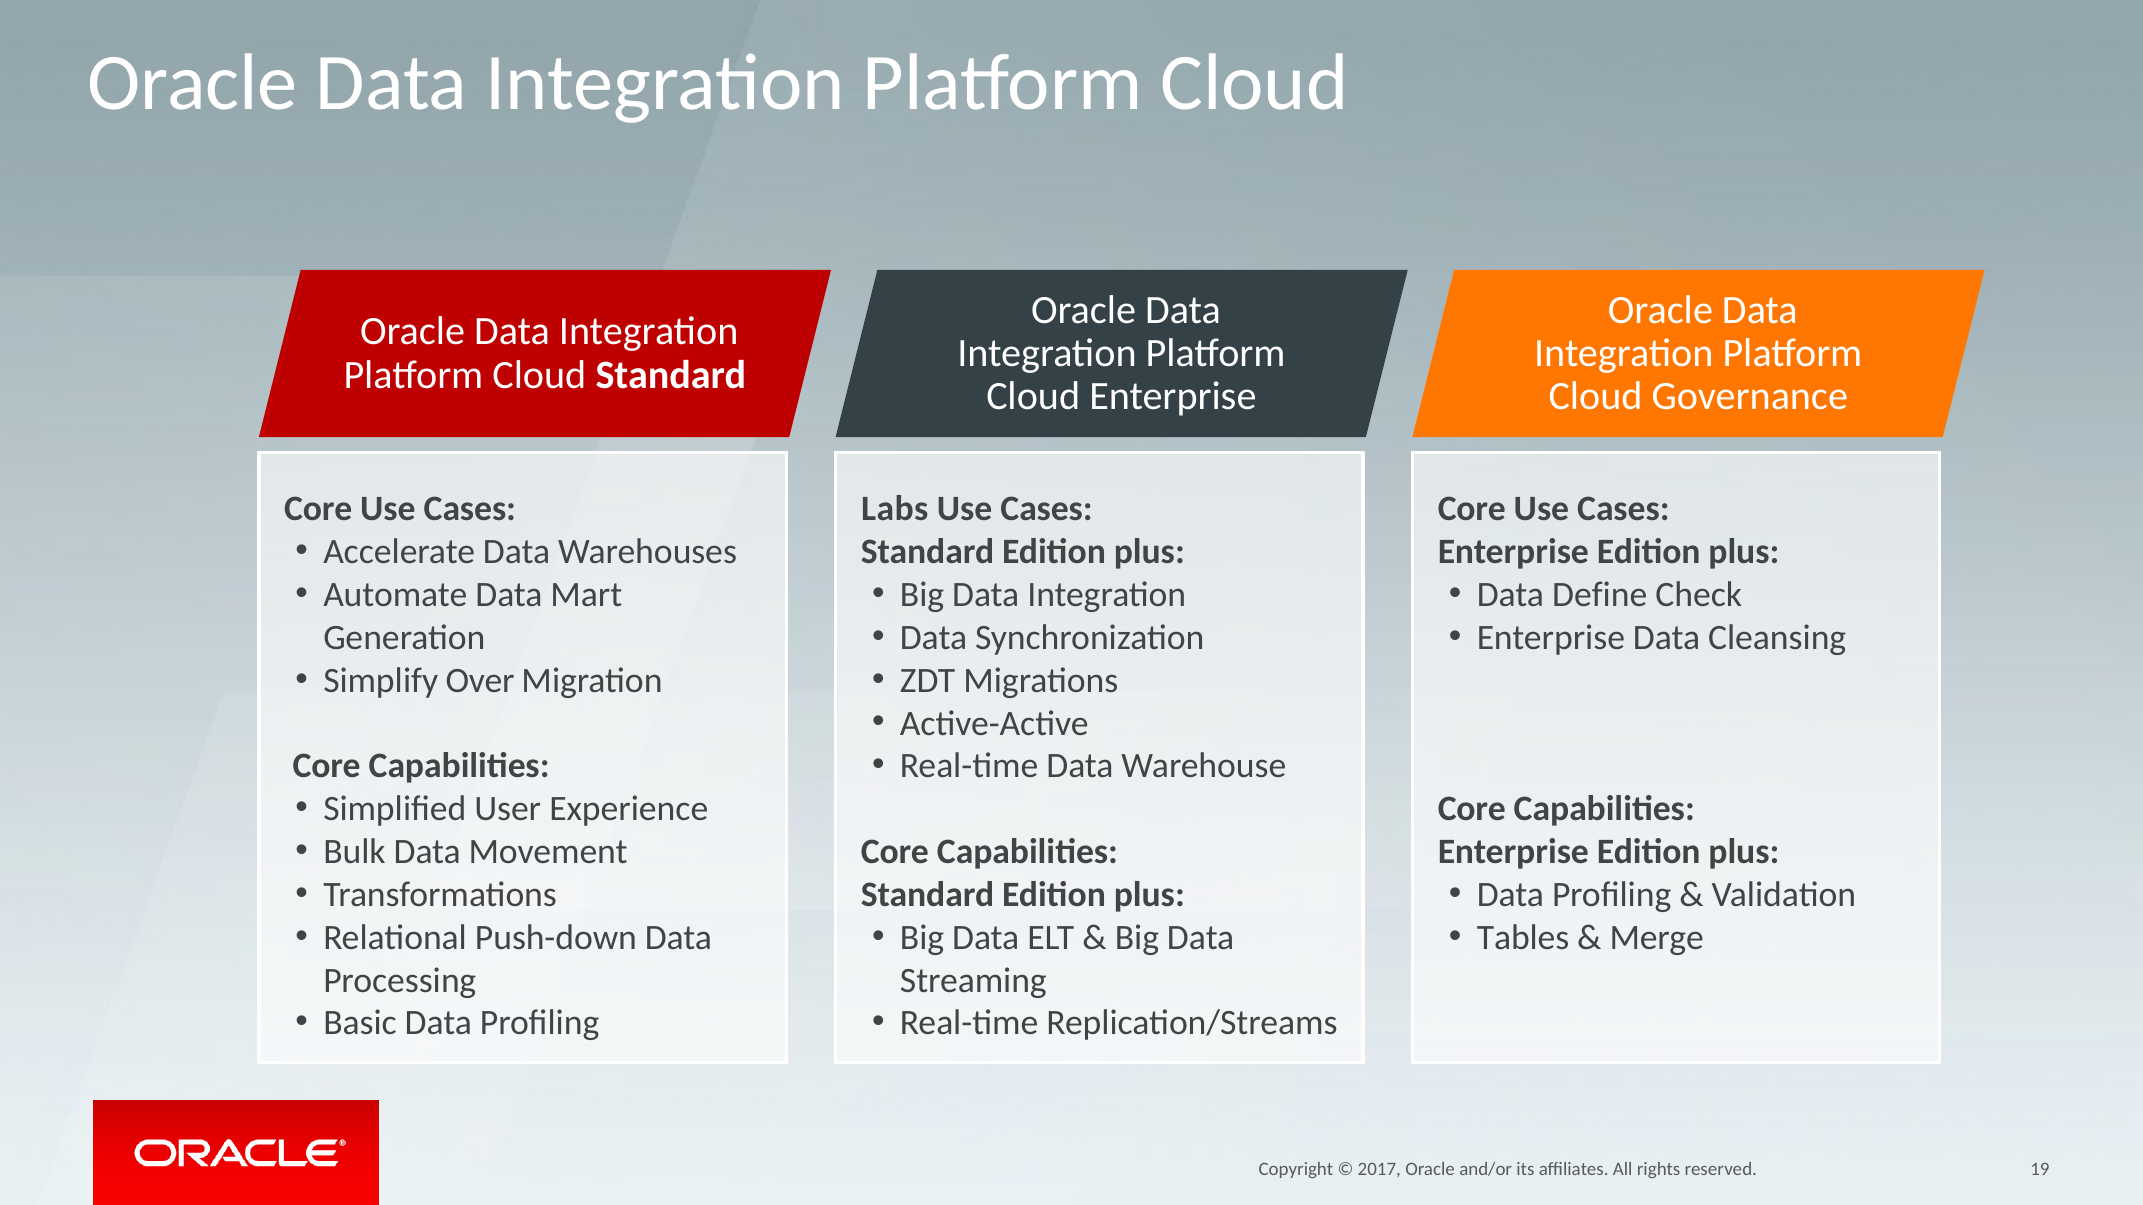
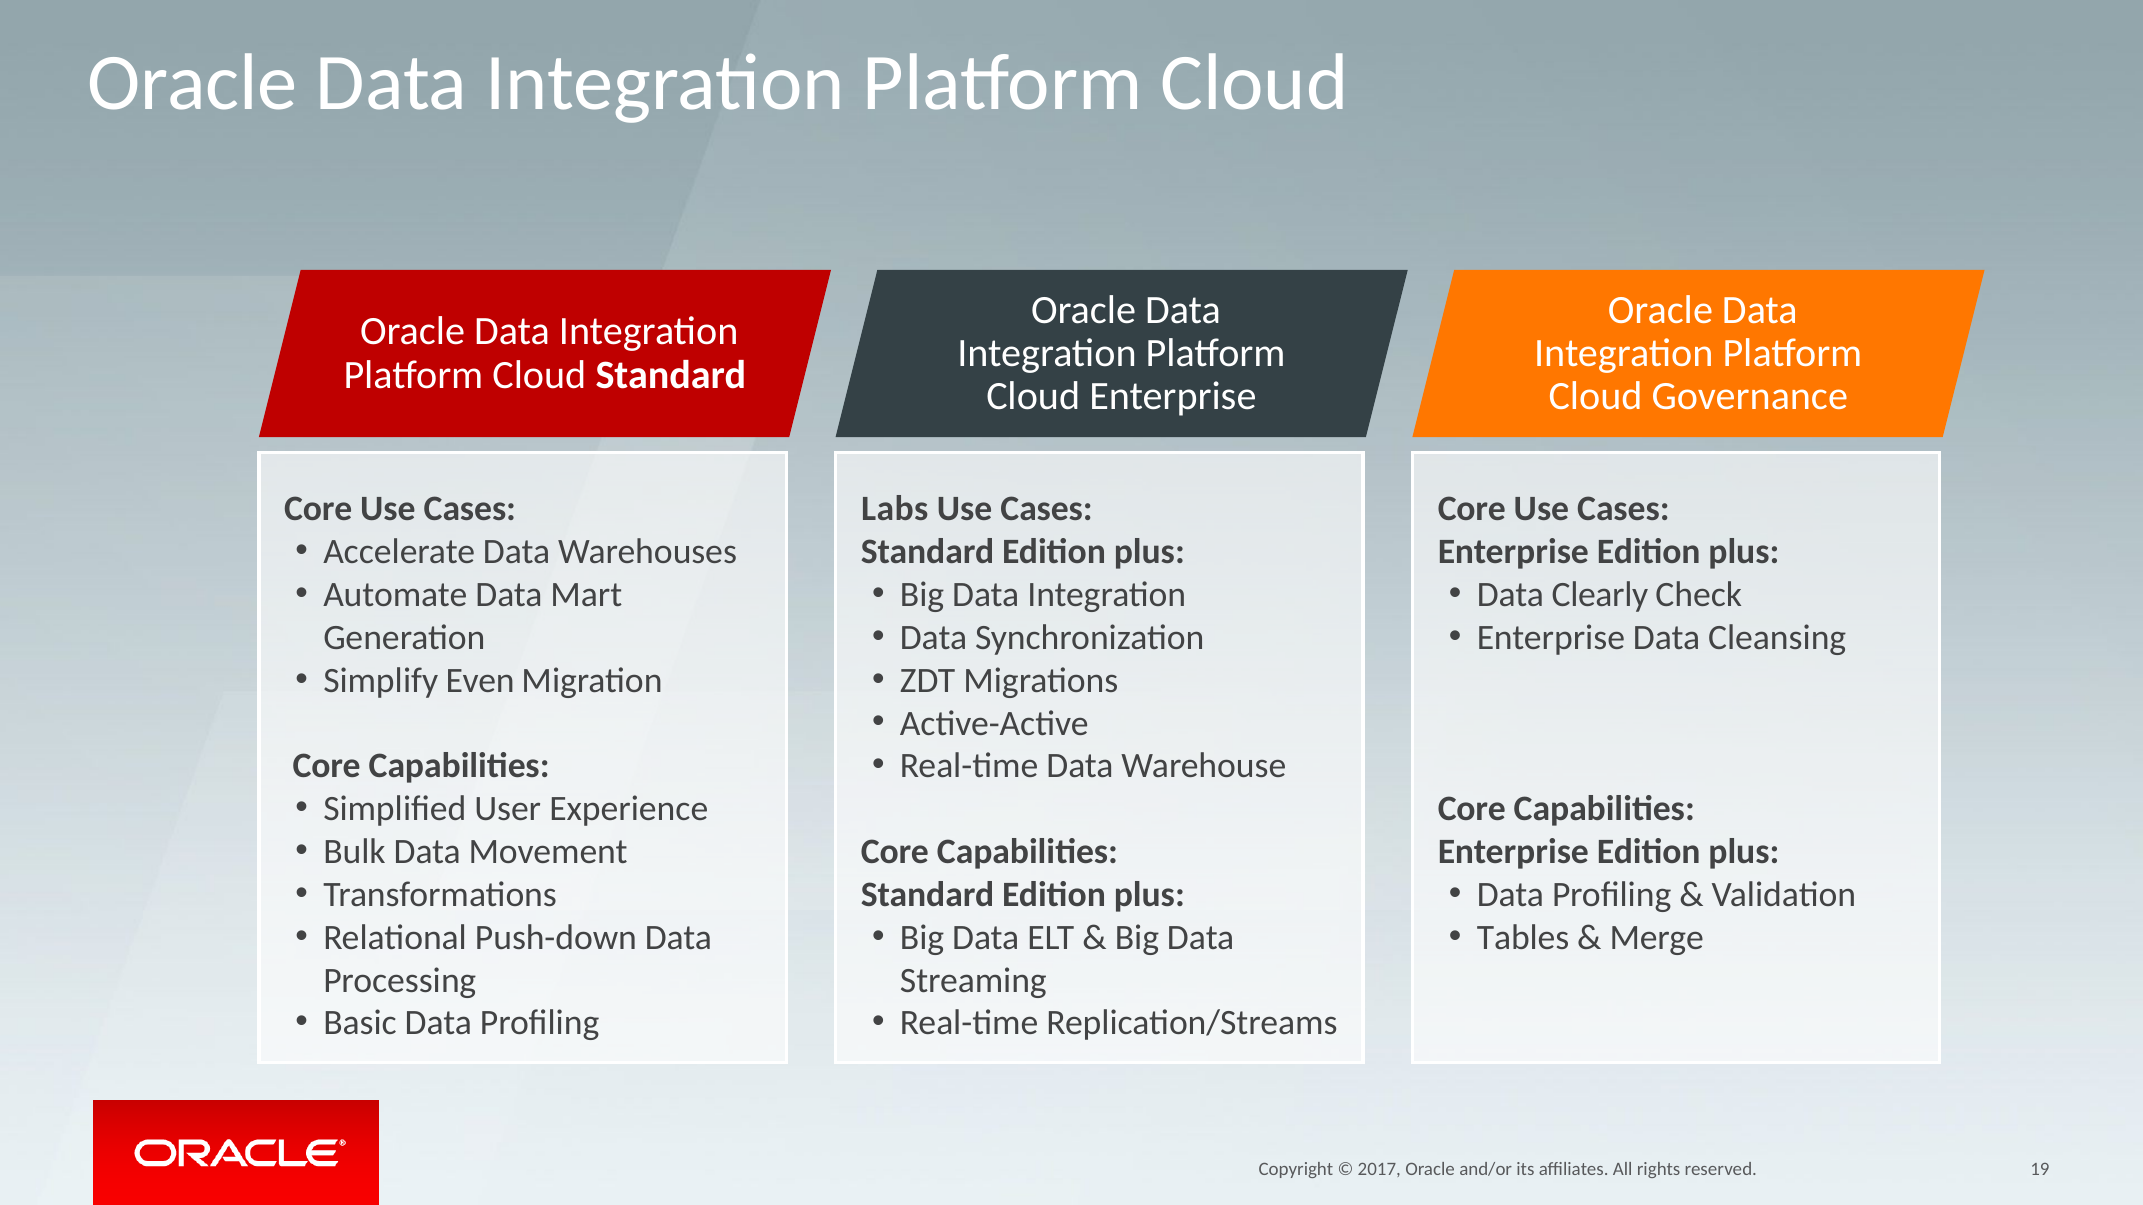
Define: Define -> Clearly (1600, 595)
Over: Over -> Even (480, 681)
